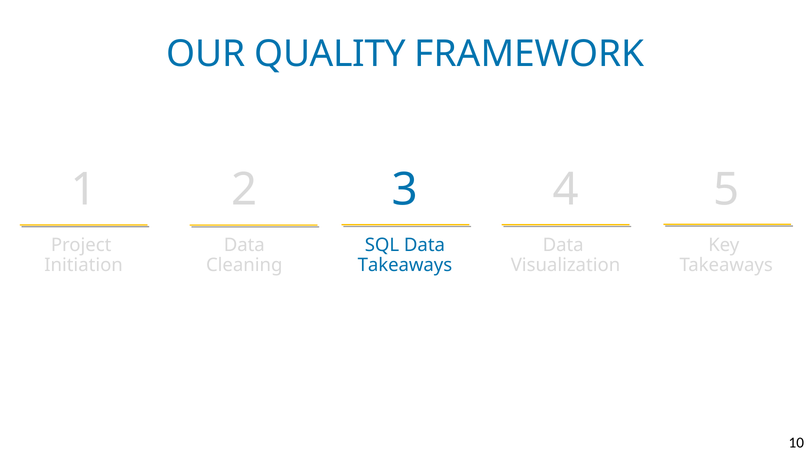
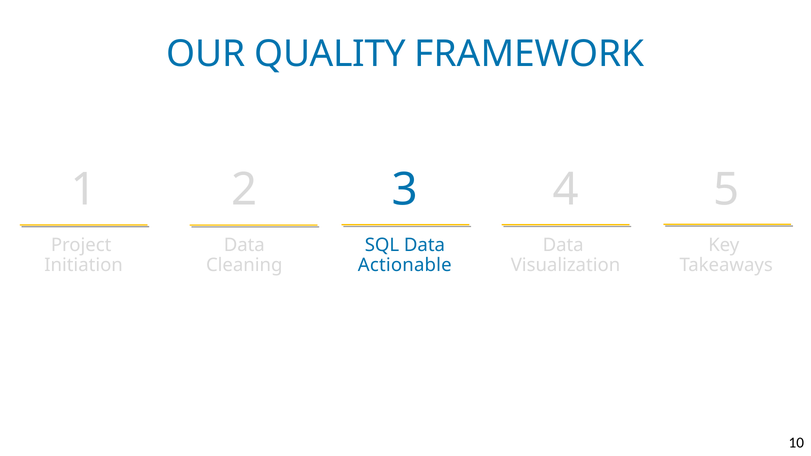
Takeaways: Takeaways -> Actionable (405, 265)
